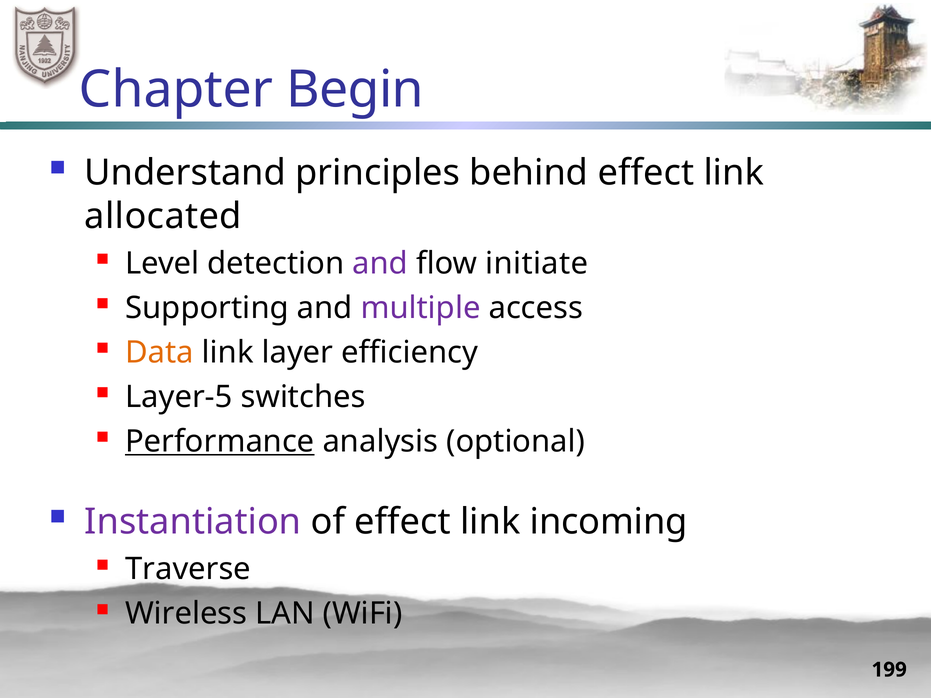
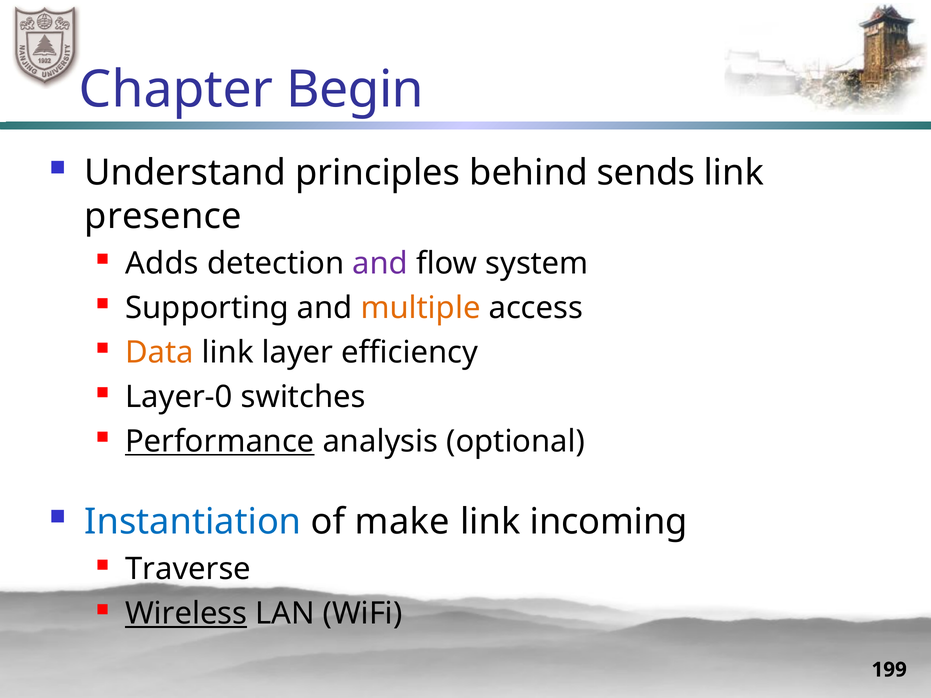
behind effect: effect -> sends (646, 173)
allocated: allocated -> presence (163, 216)
Level: Level -> Adds (162, 264)
initiate: initiate -> system (537, 264)
multiple colour: purple -> orange (421, 308)
Layer-5: Layer-5 -> Layer-0 (179, 397)
Instantiation colour: purple -> blue (193, 522)
of effect: effect -> make (402, 522)
Wireless underline: none -> present (186, 614)
